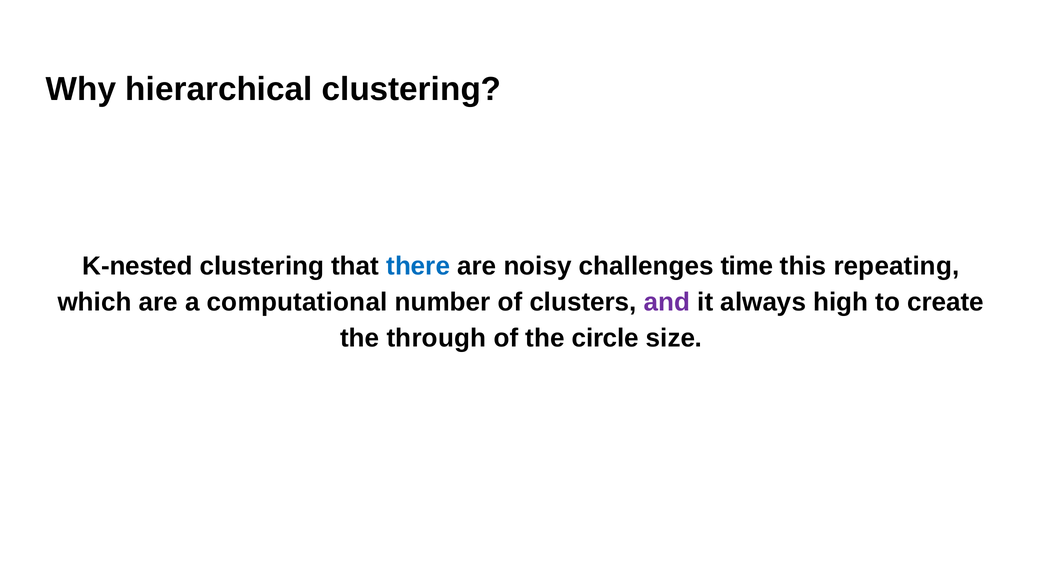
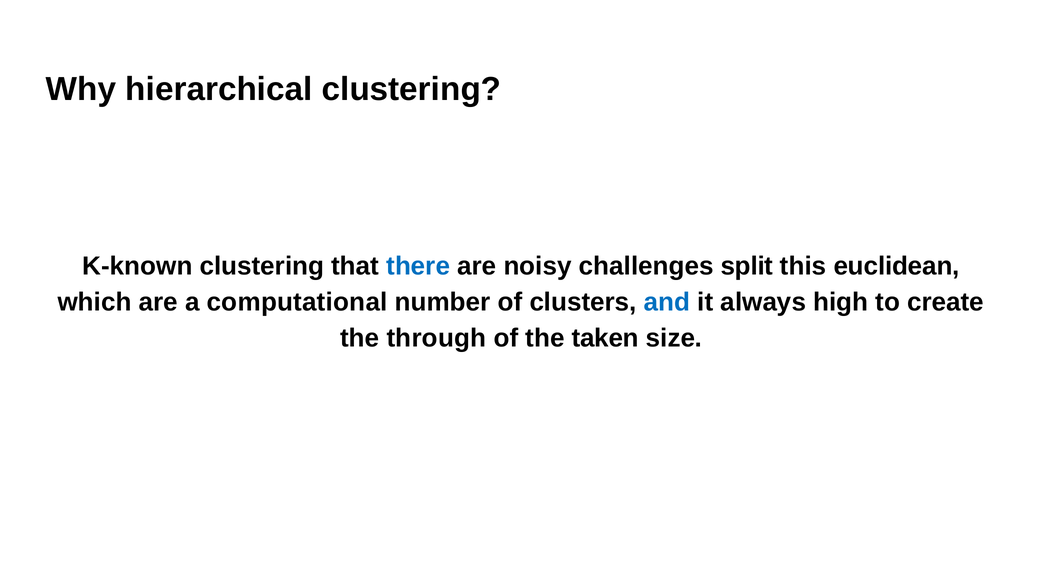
K-nested: K-nested -> K-known (137, 266)
time: time -> split (747, 266)
repeating: repeating -> euclidean (897, 266)
and colour: purple -> blue (667, 302)
circle: circle -> taken (605, 338)
